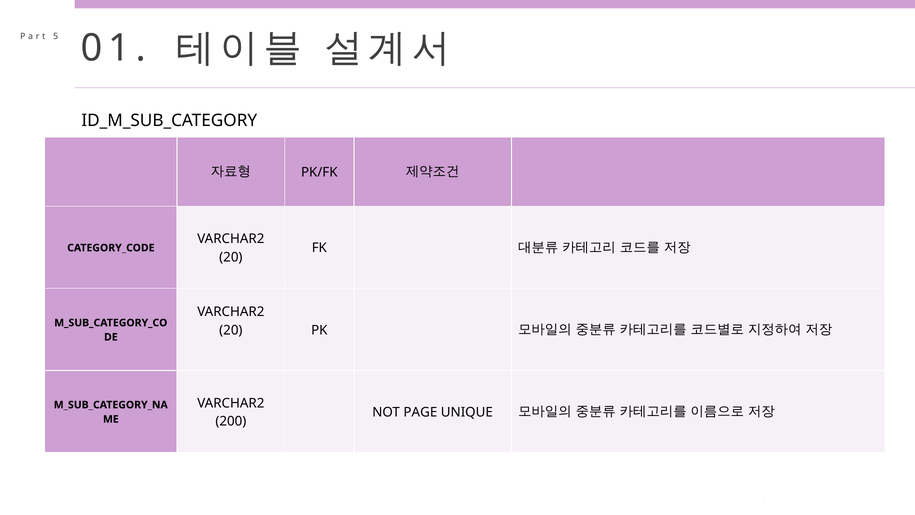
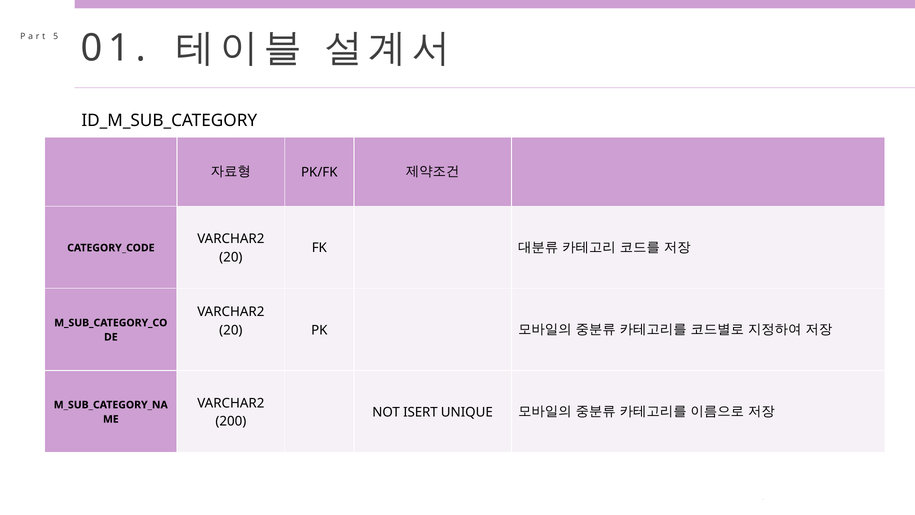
PAGE: PAGE -> ISERT (420, 412)
